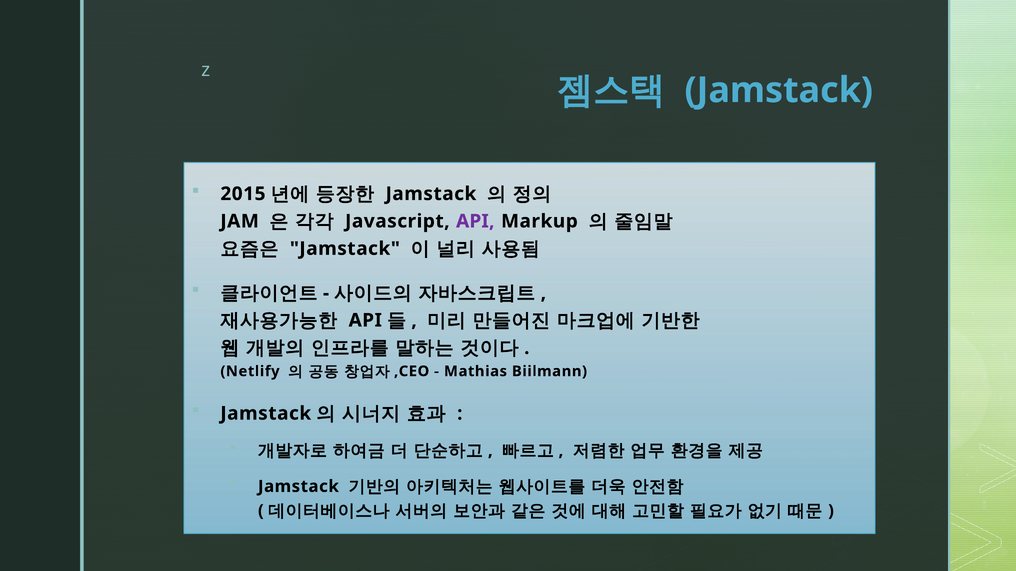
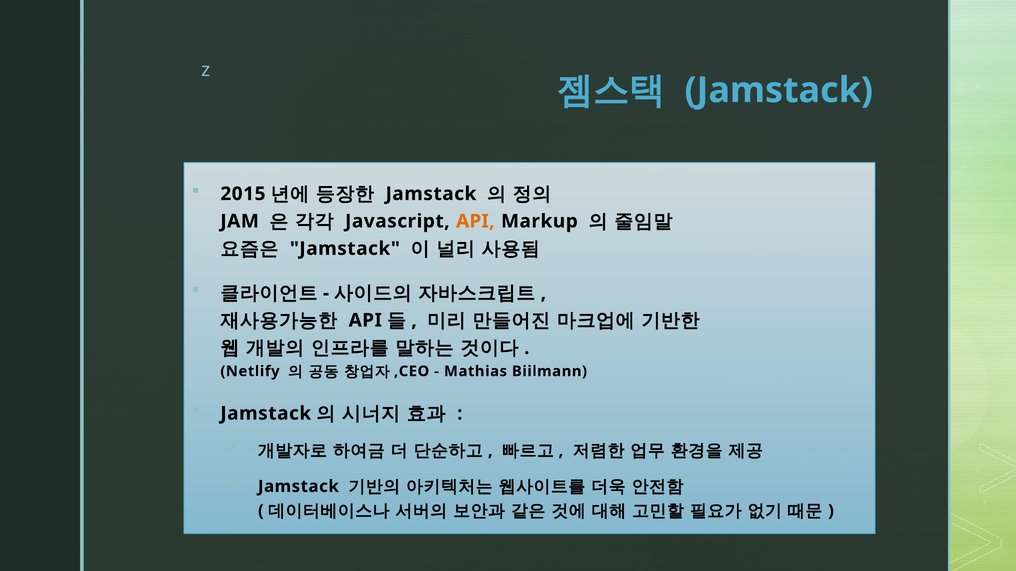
API colour: purple -> orange (475, 221)
